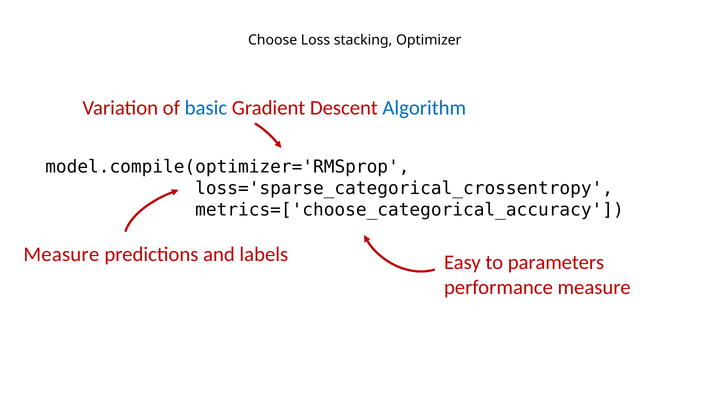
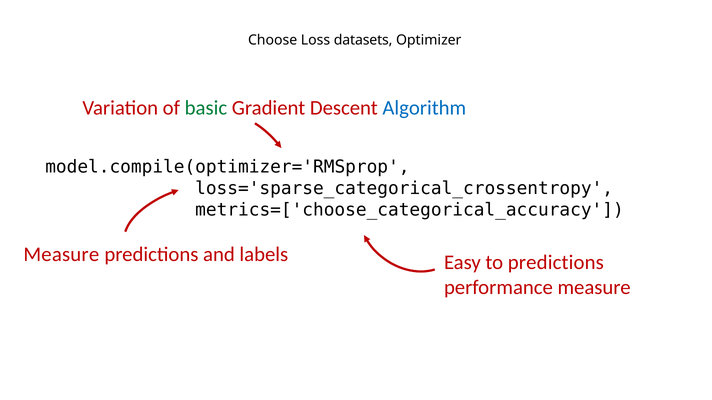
stacking: stacking -> datasets (363, 40)
basic colour: blue -> green (206, 108)
to parameters: parameters -> predictions (556, 263)
